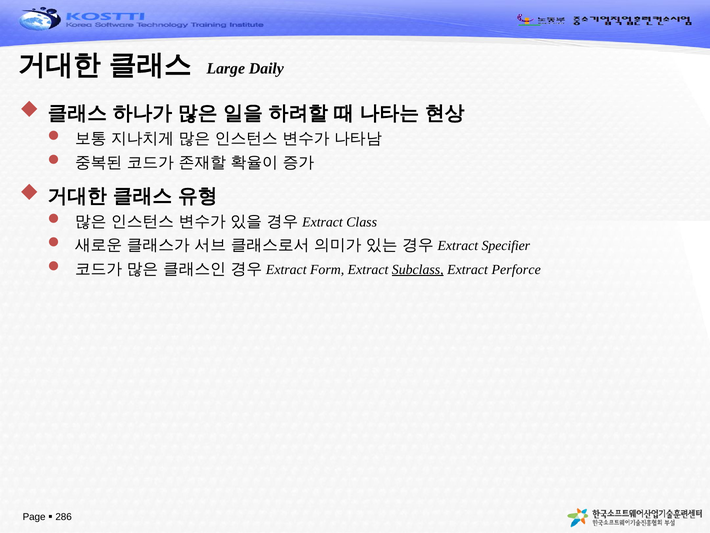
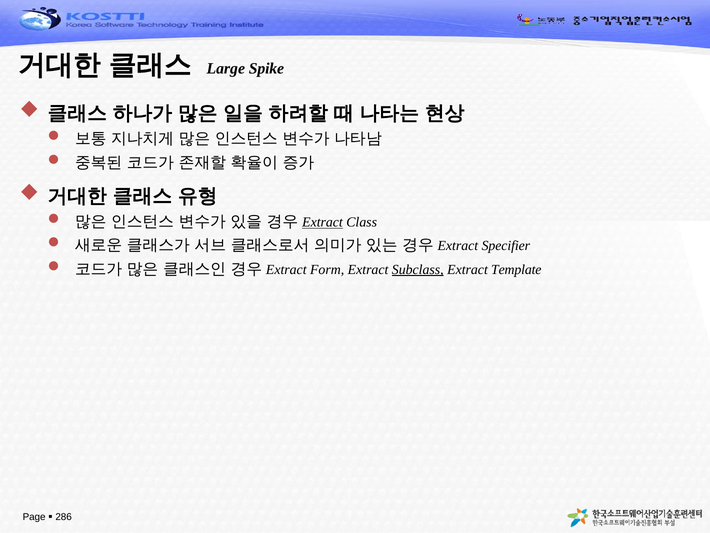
Daily: Daily -> Spike (266, 69)
Extract underline: none -> present (323, 222)
Perforce: Perforce -> Template (516, 269)
